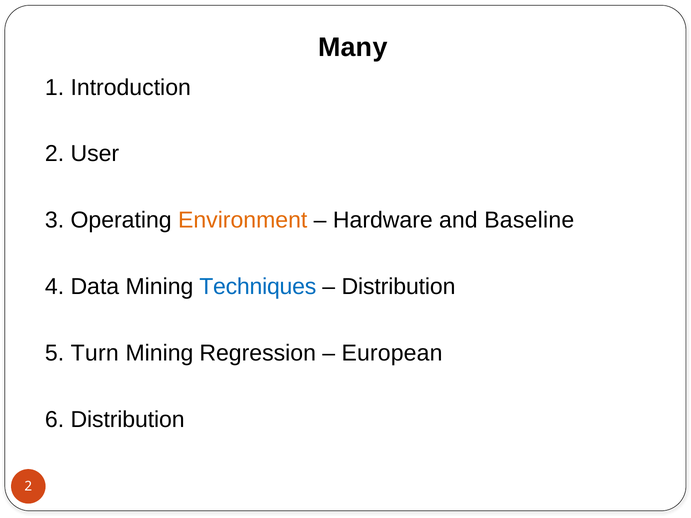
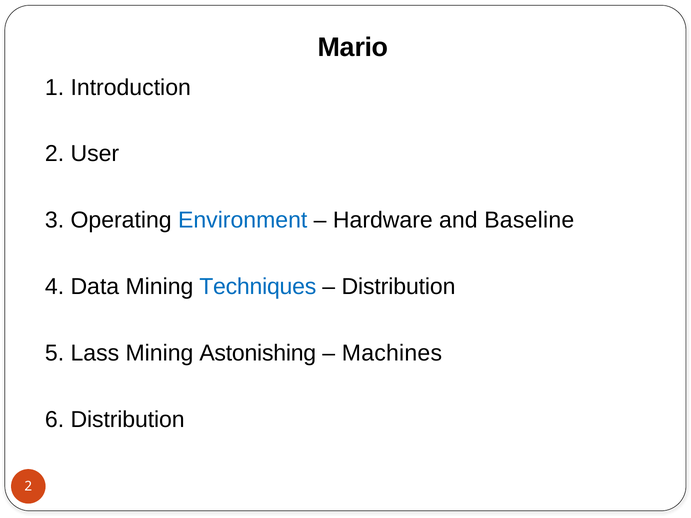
Many: Many -> Mario (353, 47)
Environment colour: orange -> blue (243, 220)
Turn: Turn -> Lass (95, 353)
Regression: Regression -> Astonishing (258, 353)
European: European -> Machines (392, 353)
